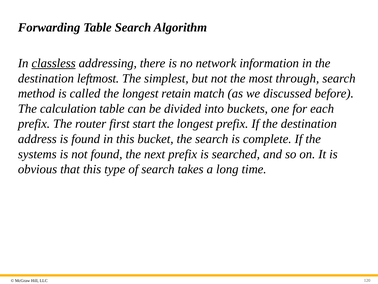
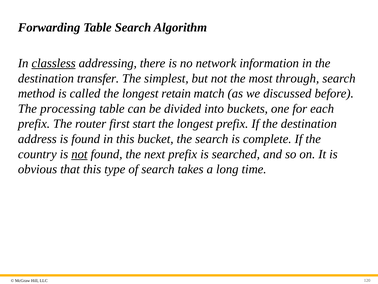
leftmost: leftmost -> transfer (98, 78)
calculation: calculation -> processing (68, 108)
systems: systems -> country (37, 154)
not underline: none -> present (79, 154)
